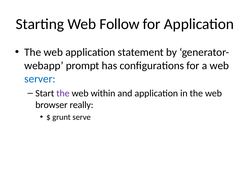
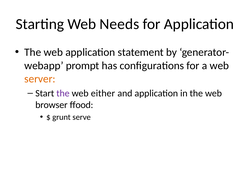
Follow: Follow -> Needs (119, 24)
server colour: blue -> orange (40, 79)
within: within -> either (103, 93)
really: really -> ffood (81, 105)
